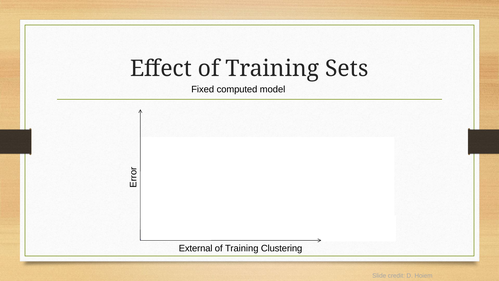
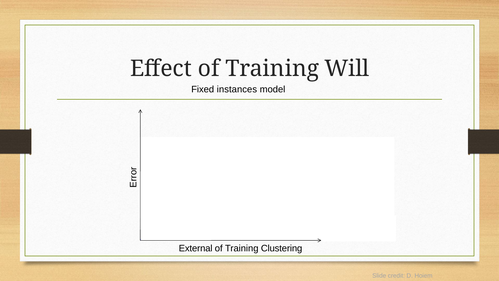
Sets: Sets -> Will (347, 68)
computed: computed -> instances (237, 89)
